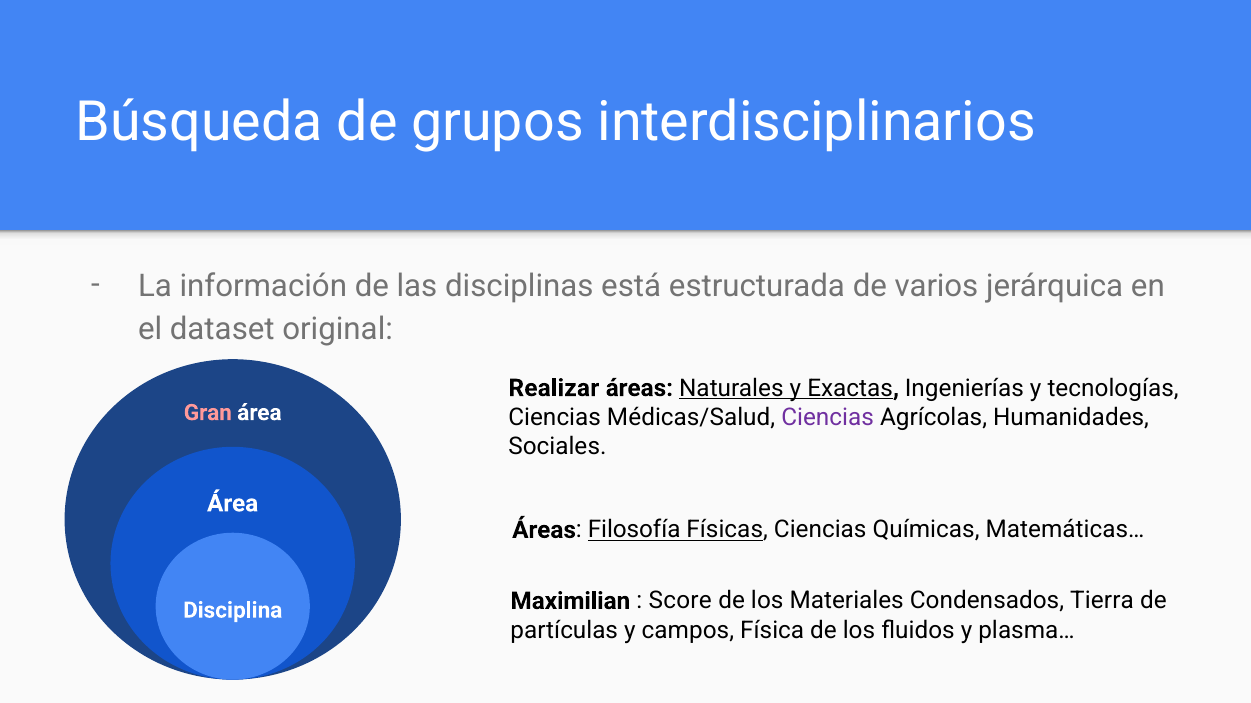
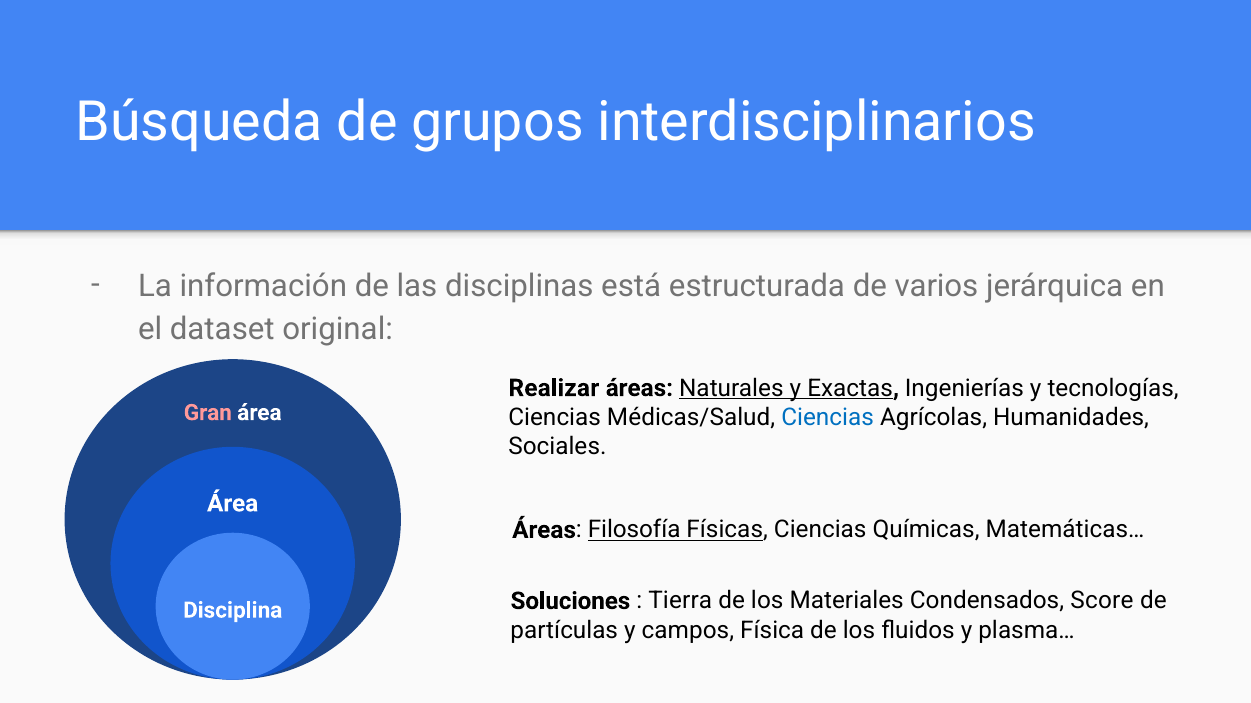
Ciencias colour: purple -> blue (828, 418)
Maximilian: Maximilian -> Soluciones (570, 602)
Score: Score -> Tierra (680, 602)
Tierra: Tierra -> Score (1102, 602)
